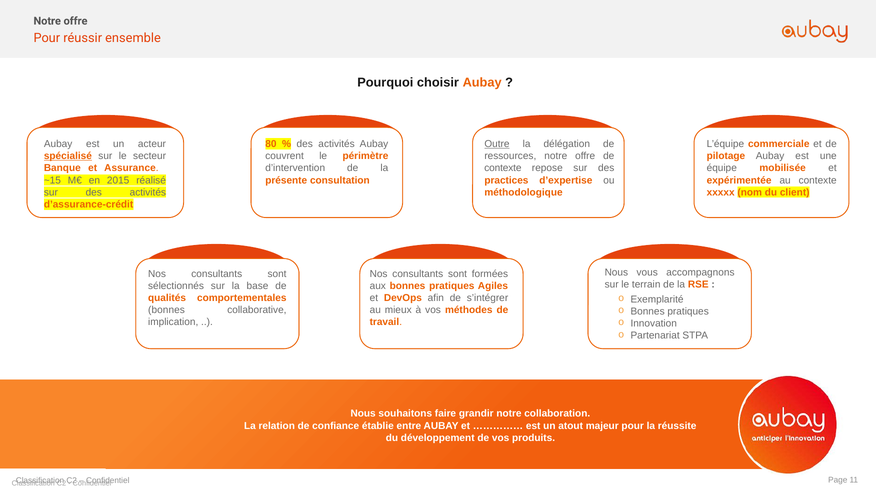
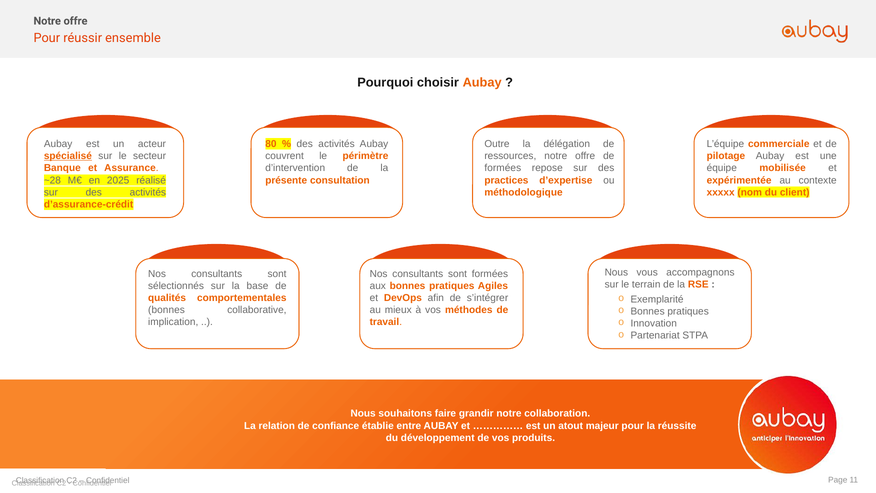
Outre underline: present -> none (497, 144)
contexte: contexte -> formées (503, 168)
~15: ~15 -> ~28 (52, 180)
2015: 2015 -> 2025 (118, 180)
